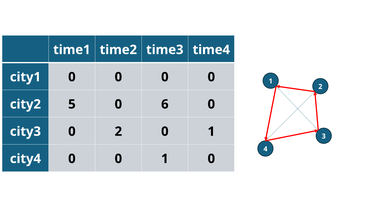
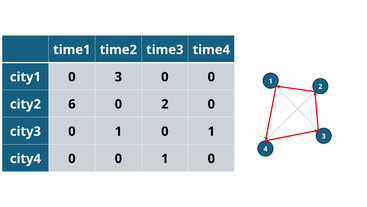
city1 0 0: 0 -> 3 (118, 77)
5: 5 -> 6 (72, 104)
0 6: 6 -> 2 (165, 104)
city3 0 2: 2 -> 1 (118, 131)
